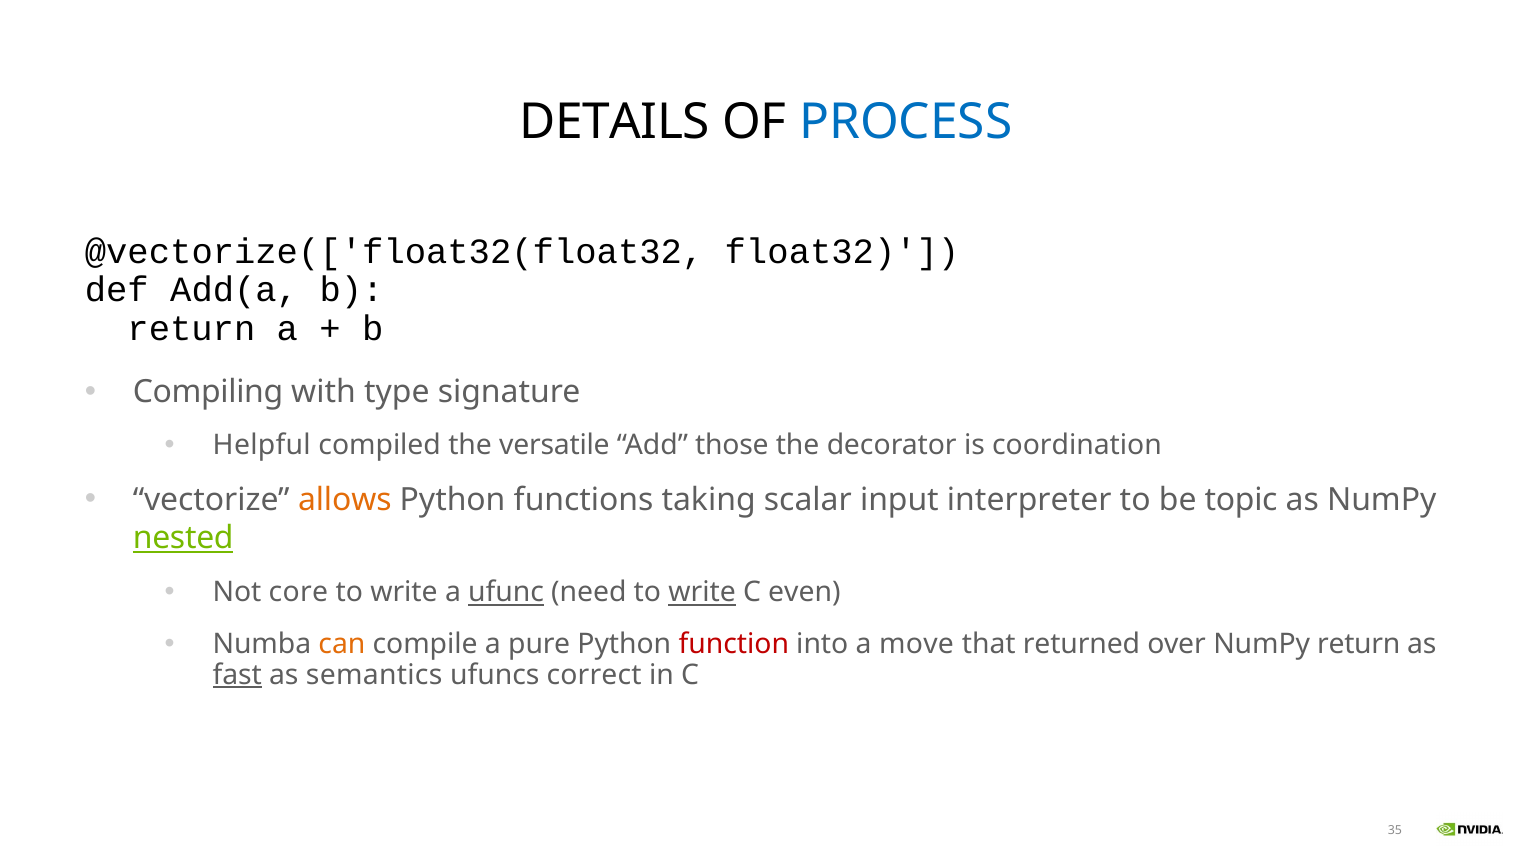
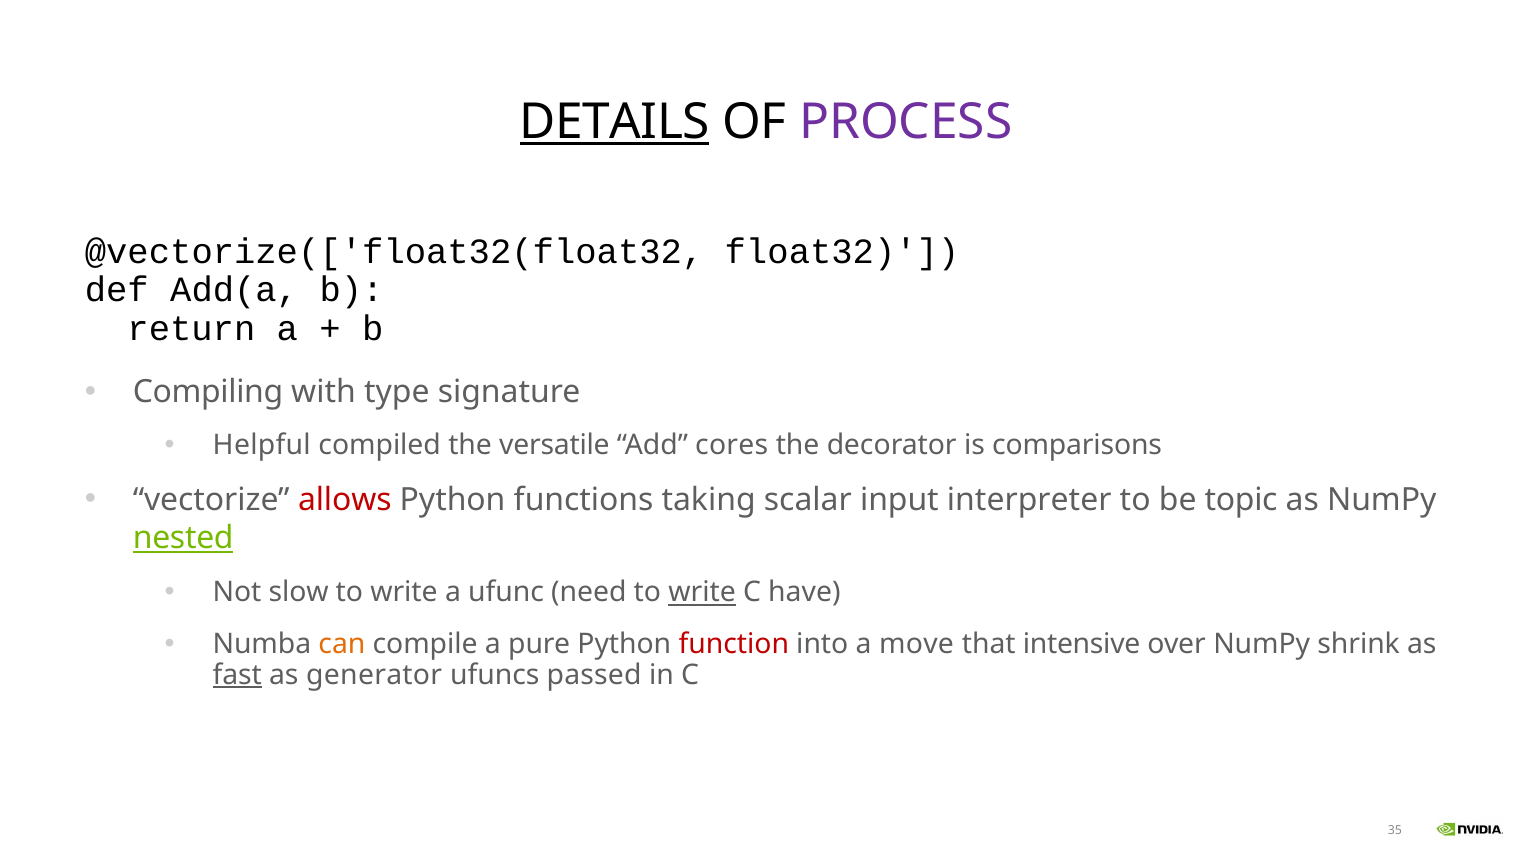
DETAILS underline: none -> present (615, 122)
PROCESS colour: blue -> purple (906, 122)
those: those -> cores (732, 445)
coordination: coordination -> comparisons (1077, 445)
allows colour: orange -> red (345, 499)
core: core -> slow (299, 592)
ufunc underline: present -> none (506, 592)
even: even -> have (804, 592)
returned: returned -> intensive (1082, 644)
NumPy return: return -> shrink (1359, 644)
semantics: semantics -> generator (374, 675)
correct: correct -> passed (594, 675)
